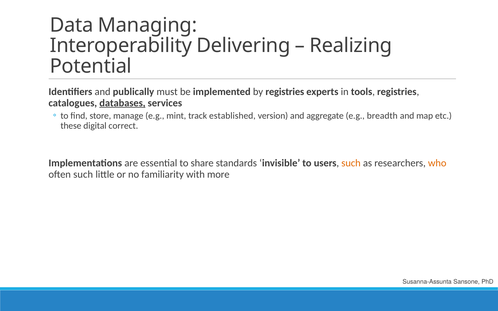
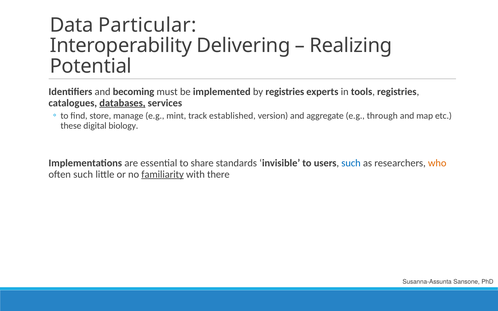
Managing: Managing -> Particular (147, 25)
publically: publically -> becoming (134, 92)
breadth: breadth -> through (382, 116)
correct: correct -> biology (123, 126)
such colour: orange -> blue (351, 163)
familiarity underline: none -> present (163, 174)
more: more -> there (218, 174)
